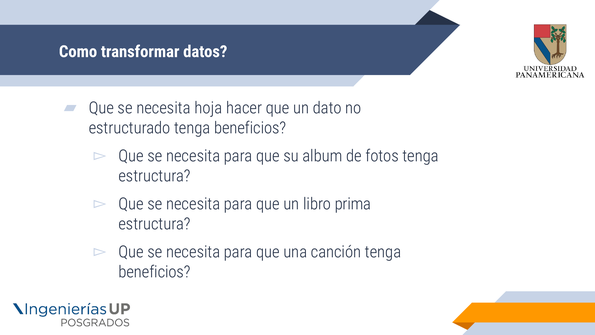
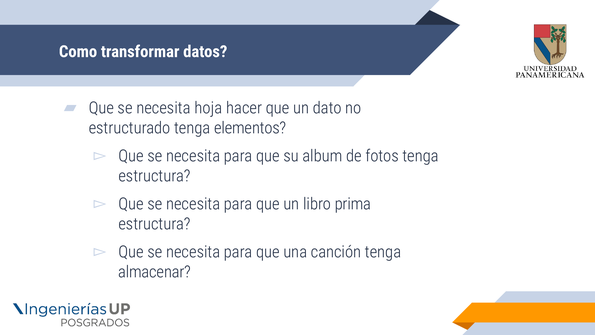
estructurado tenga beneficios: beneficios -> elementos (250, 128)
beneficios: beneficios -> almacenar (155, 272)
